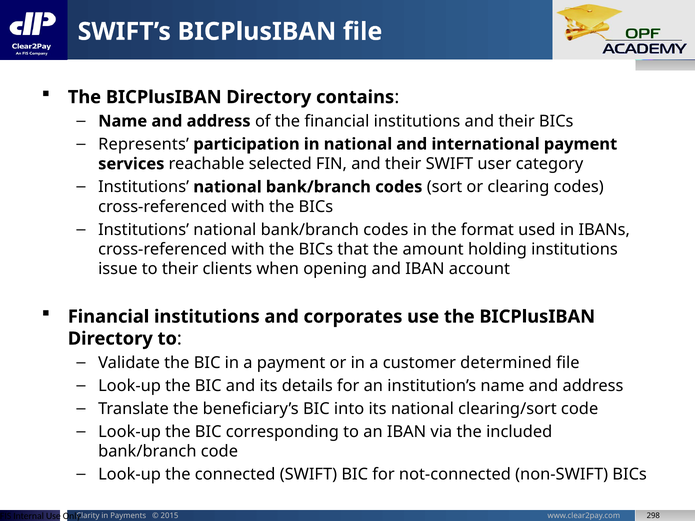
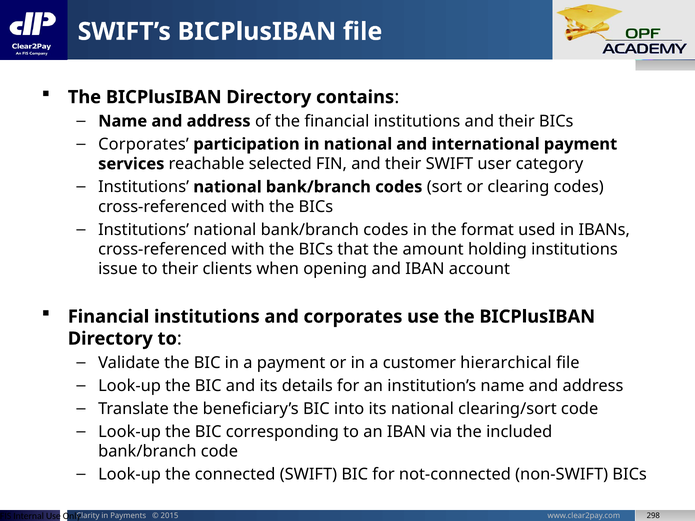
Represents: Represents -> Corporates (144, 144)
determined: determined -> hierarchical (506, 363)
